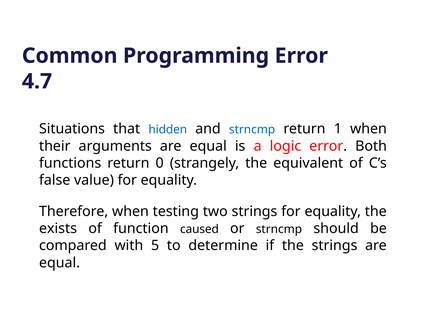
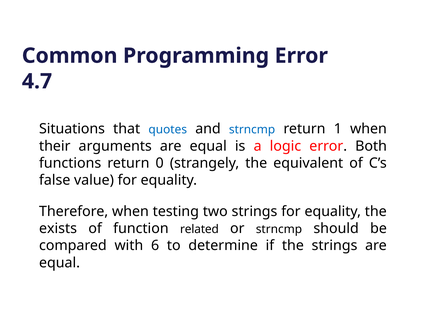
hidden: hidden -> quotes (168, 130)
caused: caused -> related (199, 229)
5: 5 -> 6 (155, 245)
